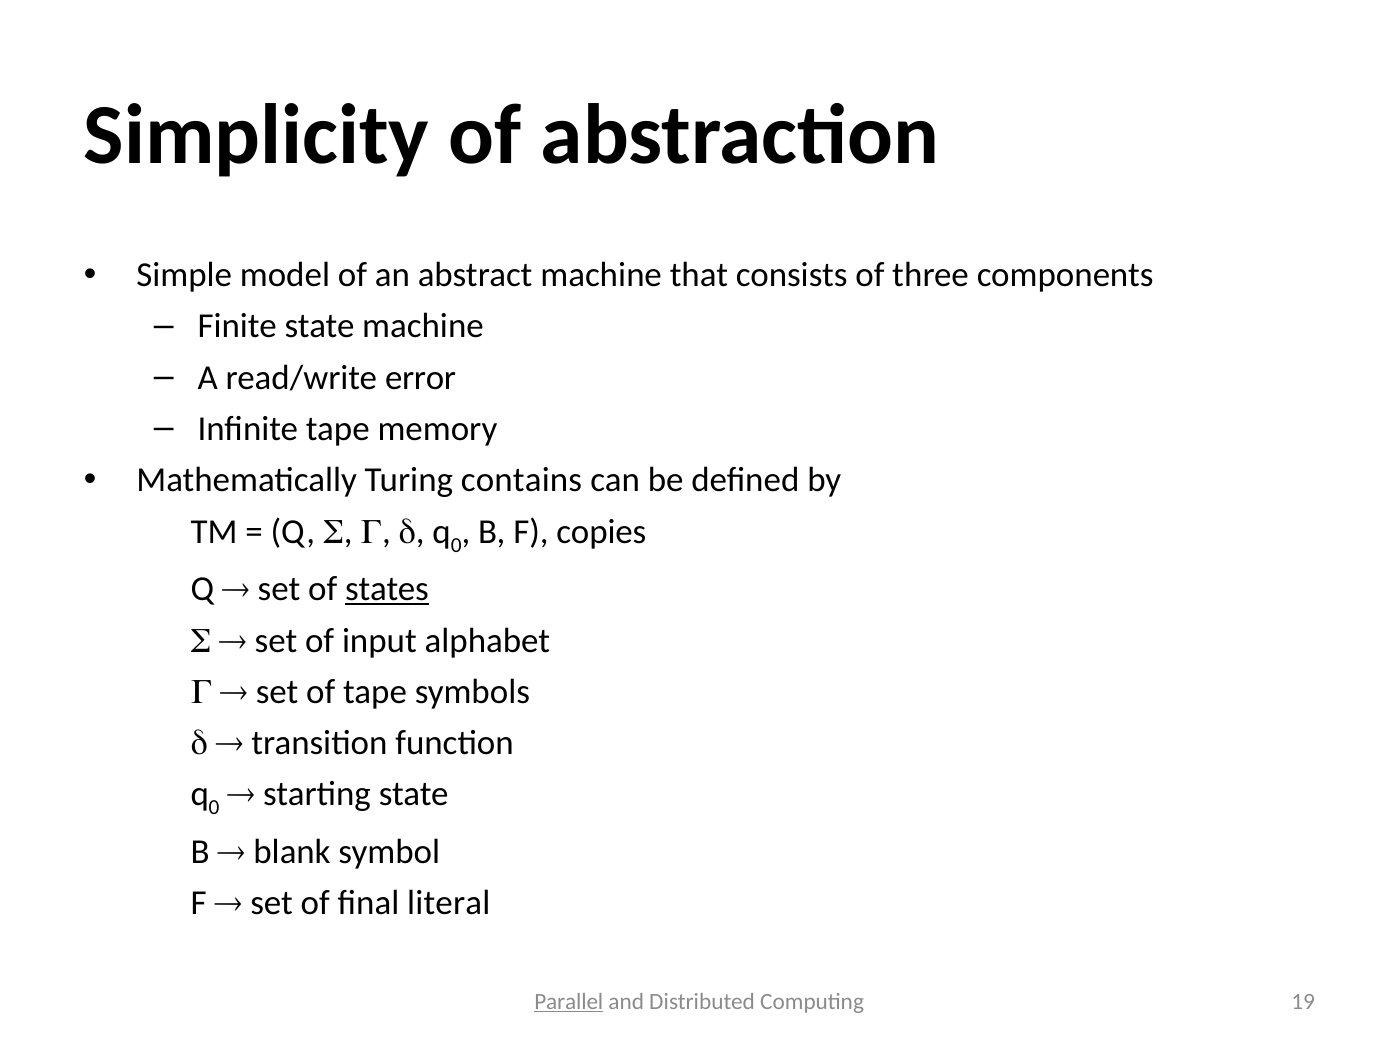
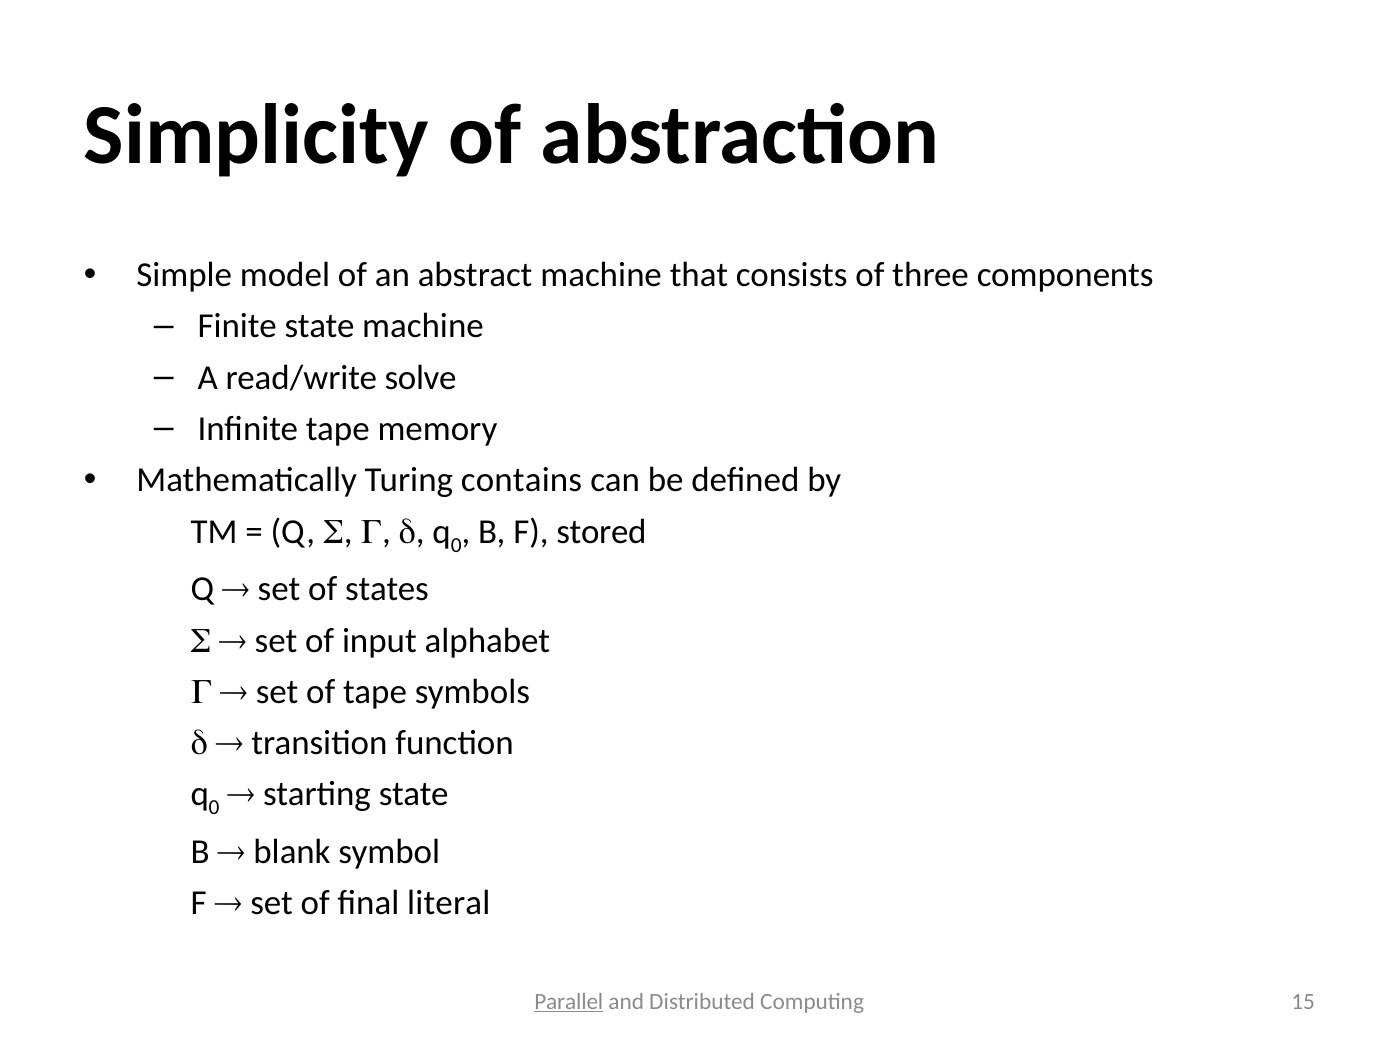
error: error -> solve (421, 378)
copies: copies -> stored (601, 532)
states underline: present -> none (387, 589)
19: 19 -> 15 (1303, 1002)
